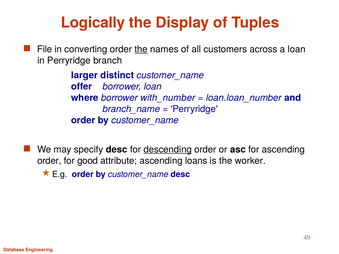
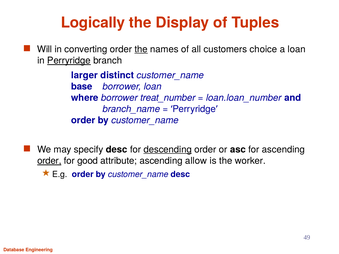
File: File -> Will (45, 49)
across: across -> choice (263, 49)
Perryridge underline: none -> present (69, 61)
offer: offer -> base (82, 87)
with_number: with_number -> treat_number (168, 98)
order underline: none -> present (49, 161)
loans: loans -> allow (196, 161)
